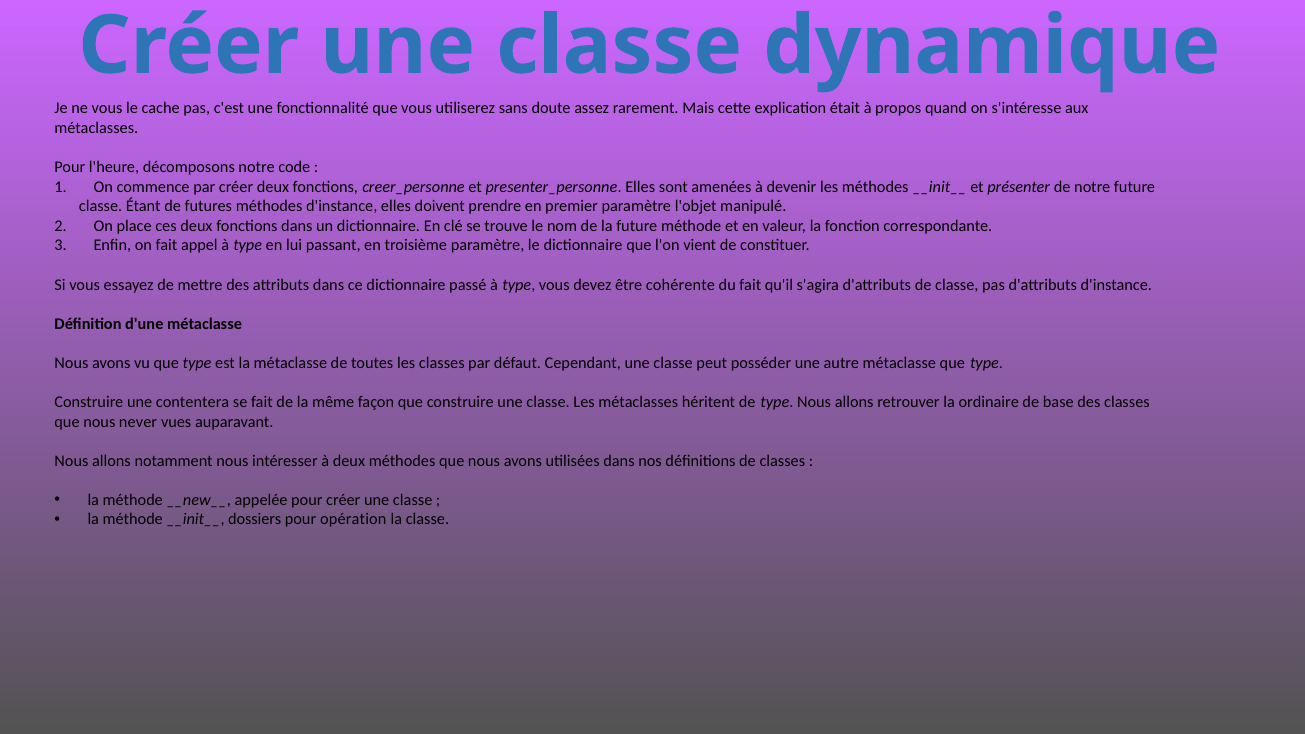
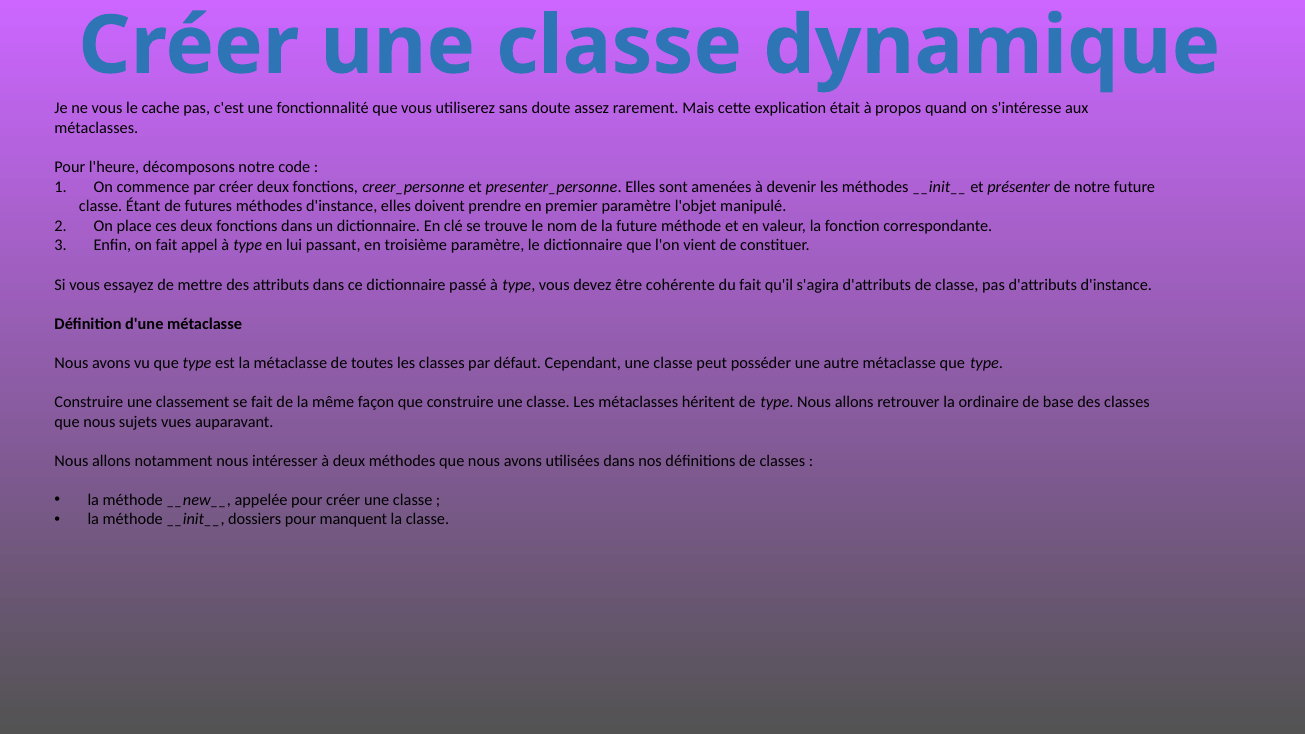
contentera: contentera -> classement (193, 402)
never: never -> sujets (138, 422)
opération: opération -> manquent (353, 520)
